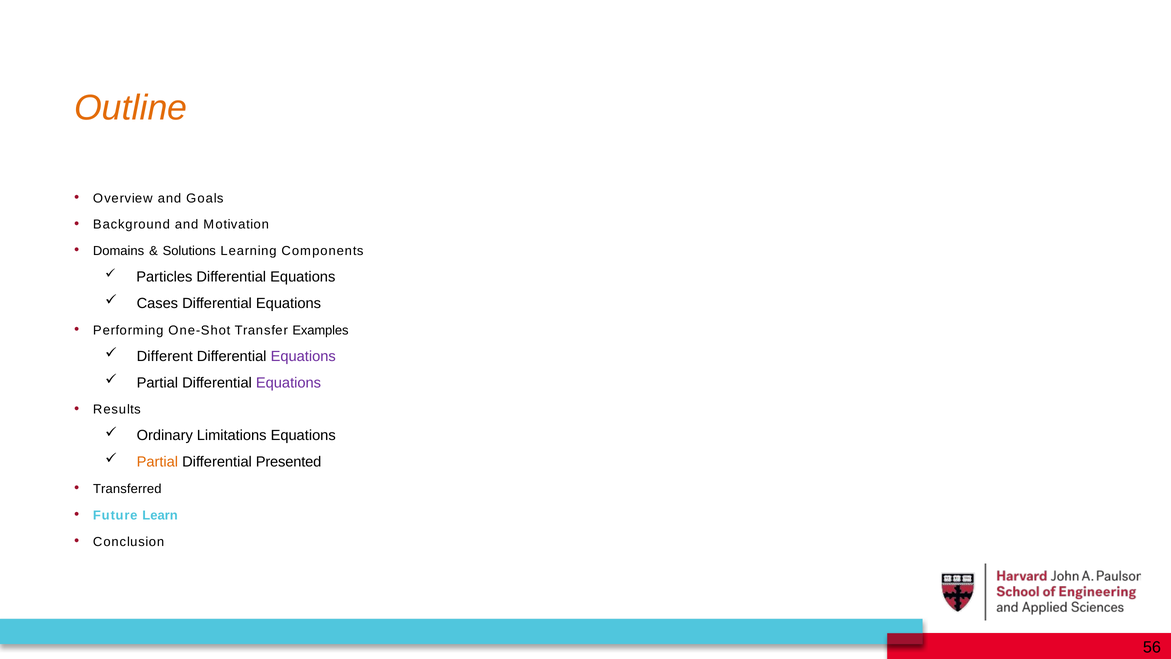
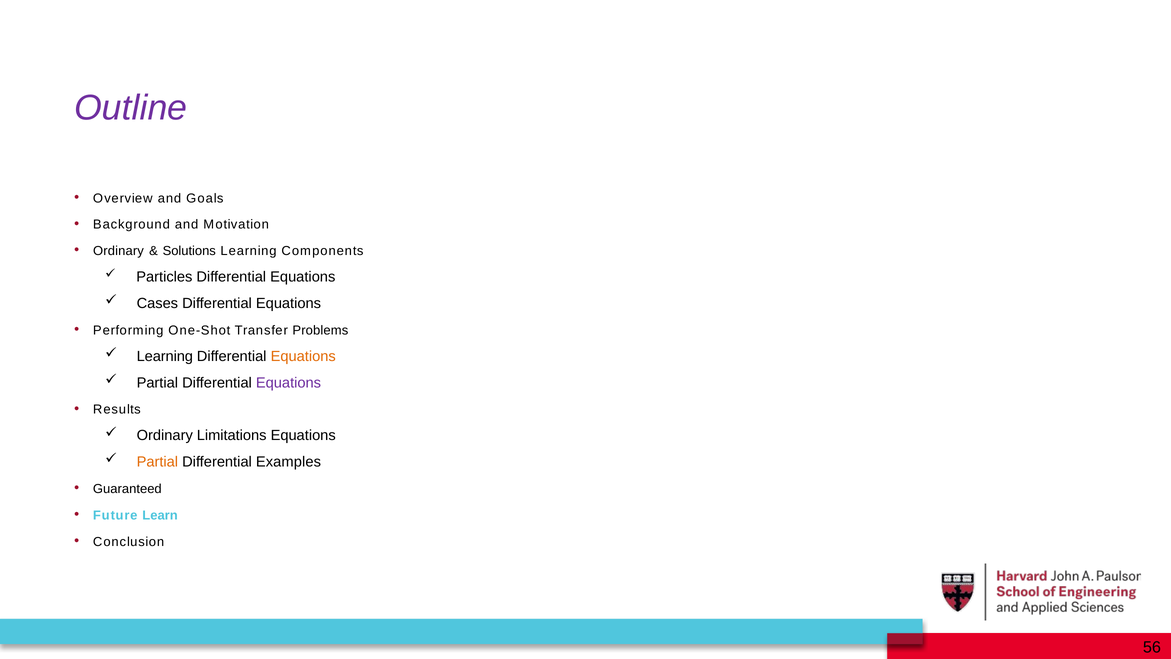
Outline colour: orange -> purple (131, 108)
Domains: Domains -> Ordinary (118, 251)
Examples: Examples -> Problems (320, 330)
Different: Different -> Learning (165, 356)
Equations colour: purple -> orange (303, 356)
Presented: Presented -> Examples (288, 462)
Transferred: Transferred -> Guaranteed (127, 489)
